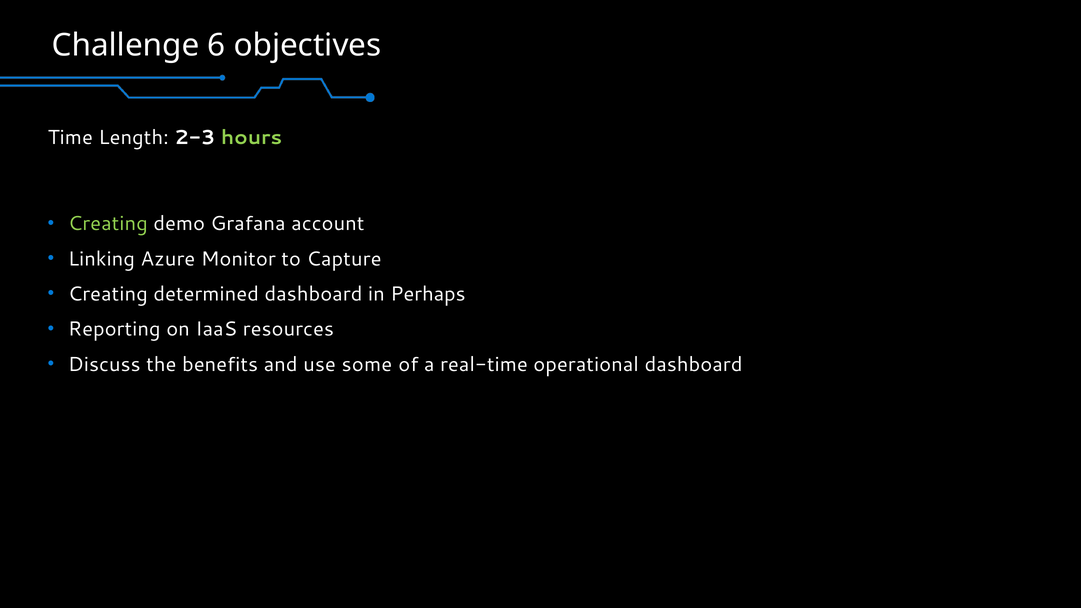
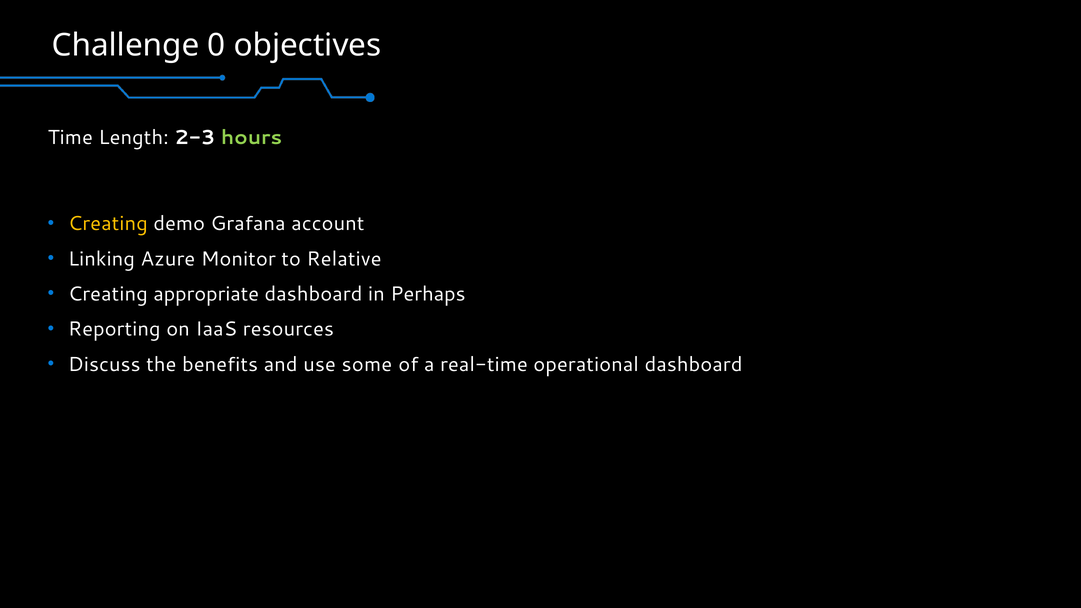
6: 6 -> 0 (216, 45)
Creating colour: light green -> yellow (108, 224)
Capture: Capture -> Relative (344, 259)
determined: determined -> appropriate (206, 294)
